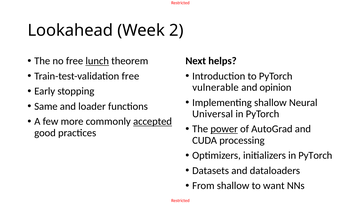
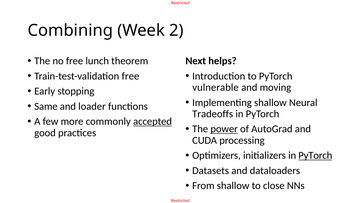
Lookahead: Lookahead -> Combining (70, 30)
lunch underline: present -> none (97, 61)
opinion: opinion -> moving (275, 87)
Universal: Universal -> Tradeoffs (213, 114)
PyTorch underline: none -> present (315, 156)
want: want -> close (274, 186)
